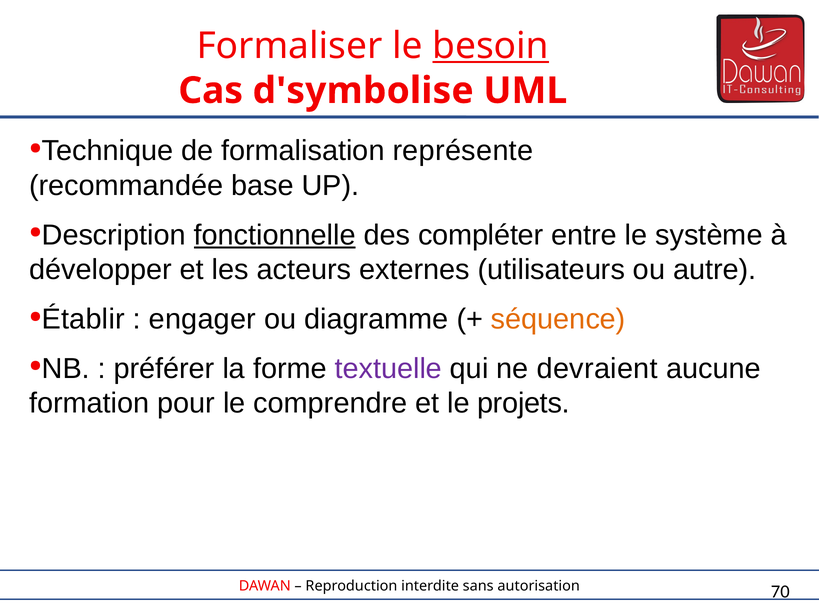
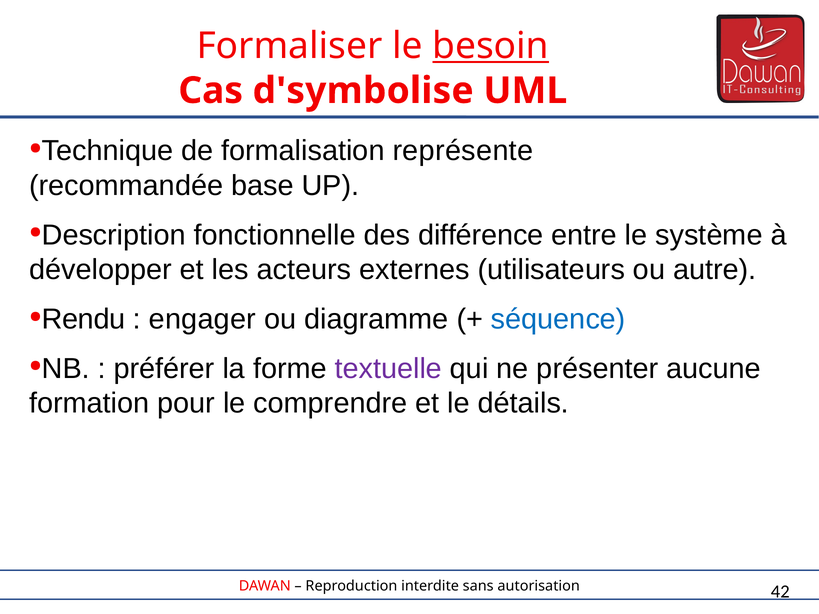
fonctionnelle underline: present -> none (275, 235)
compléter: compléter -> différence (481, 235)
Établir: Établir -> Rendu (84, 319)
séquence colour: orange -> blue (558, 319)
devraient: devraient -> présenter (597, 369)
projets: projets -> détails (523, 404)
70: 70 -> 42 (780, 592)
